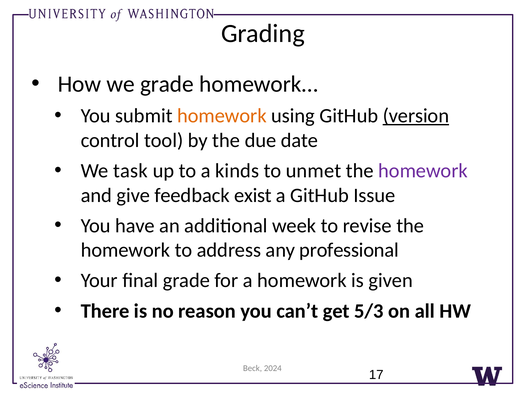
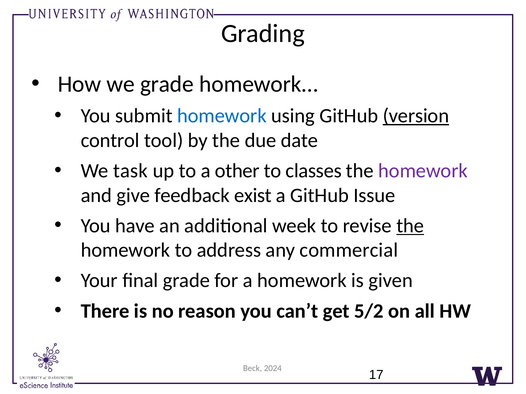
homework colour: orange -> blue (222, 116)
kinds: kinds -> other (237, 171)
unmet: unmet -> classes (314, 171)
the underline: none -> present (410, 226)
professional: professional -> commercial (349, 251)
5/3: 5/3 -> 5/2 (369, 311)
